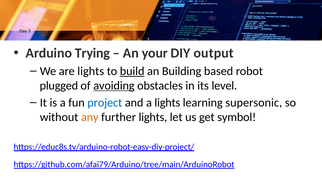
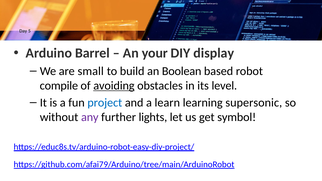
Trying: Trying -> Barrel (92, 53)
output: output -> display (214, 53)
are lights: lights -> small (91, 71)
build underline: present -> none (132, 71)
Building: Building -> Boolean (182, 71)
plugged: plugged -> compile (59, 86)
a lights: lights -> learn (167, 103)
any colour: orange -> purple (90, 117)
